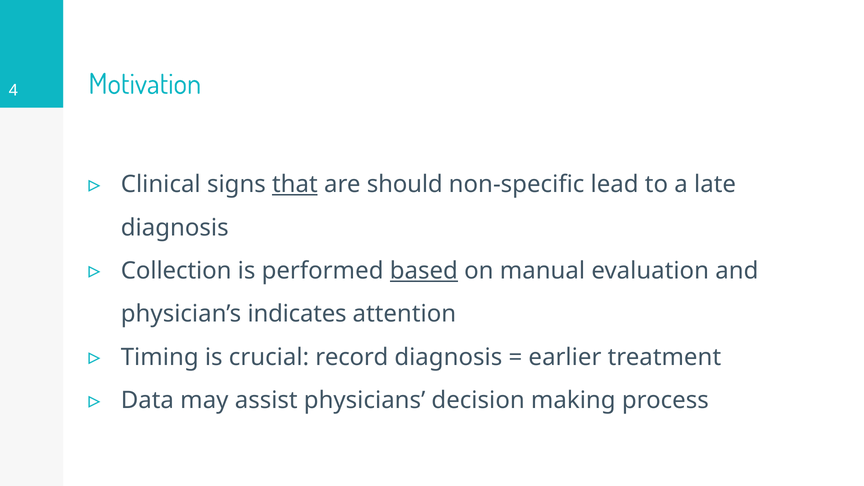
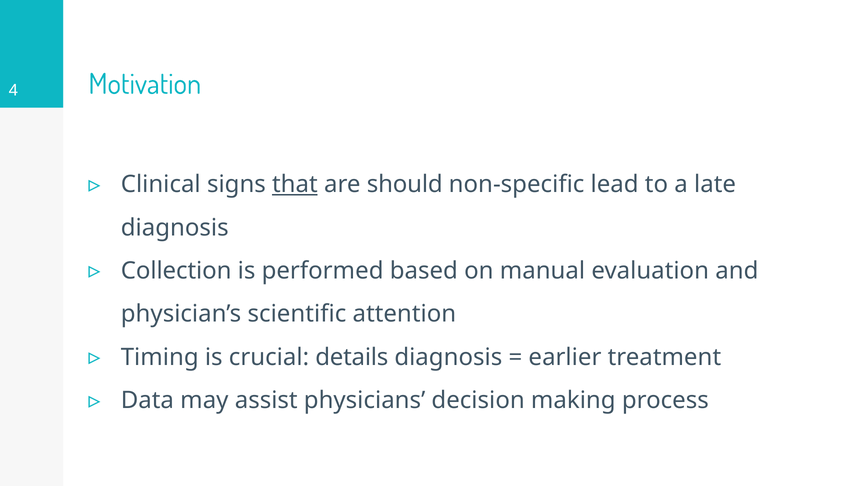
based underline: present -> none (424, 271)
indicates: indicates -> scientific (297, 314)
record: record -> details (352, 357)
